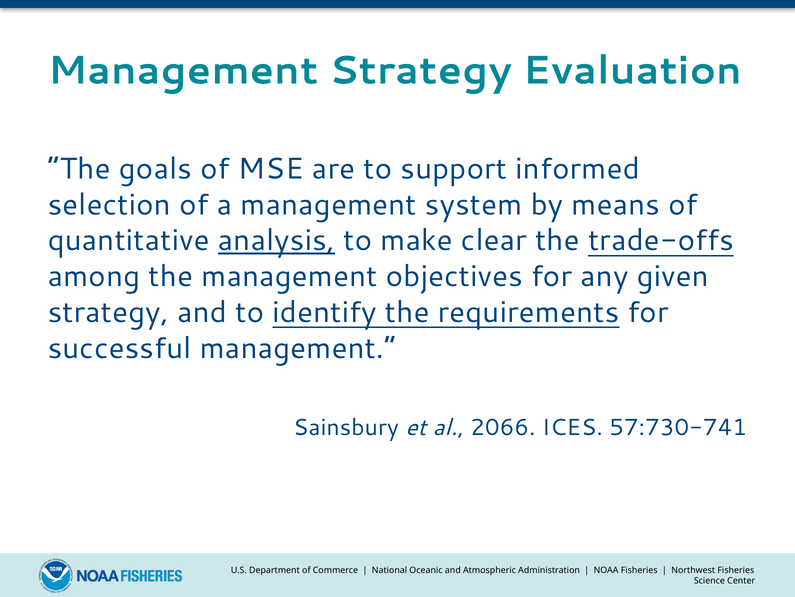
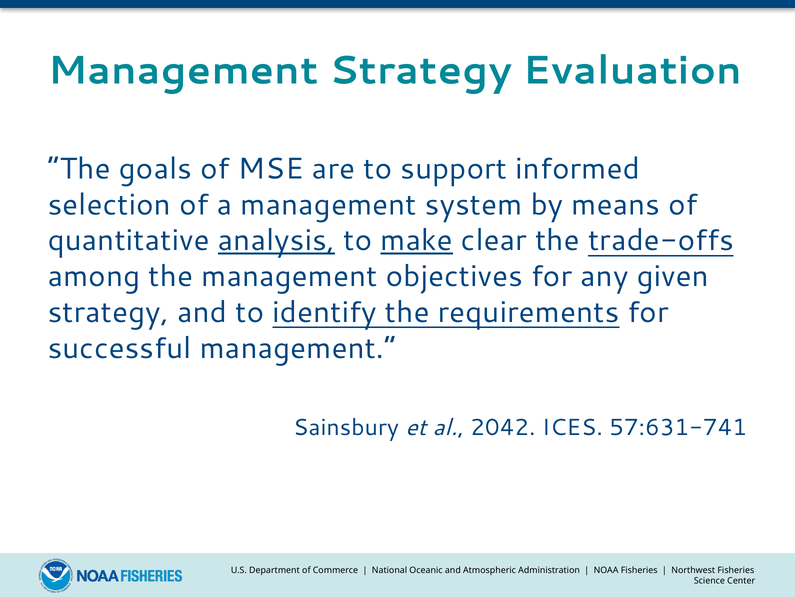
make underline: none -> present (417, 240)
2066: 2066 -> 2042 (503, 427)
57:730-741: 57:730-741 -> 57:631-741 (678, 427)
